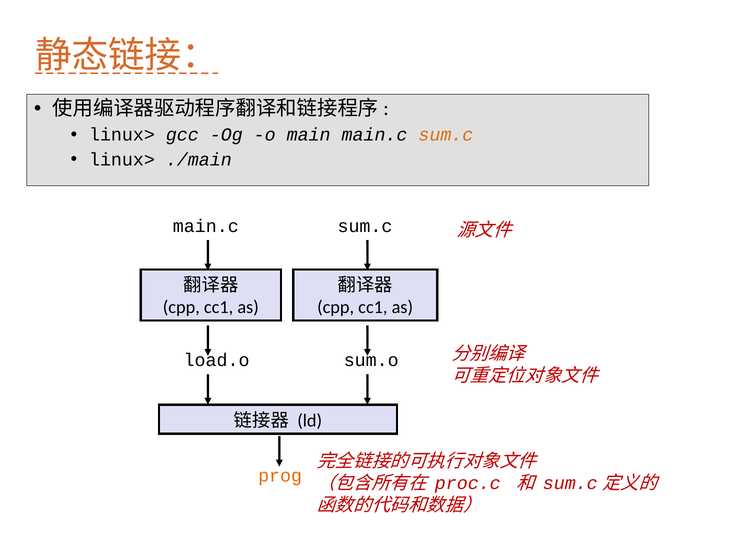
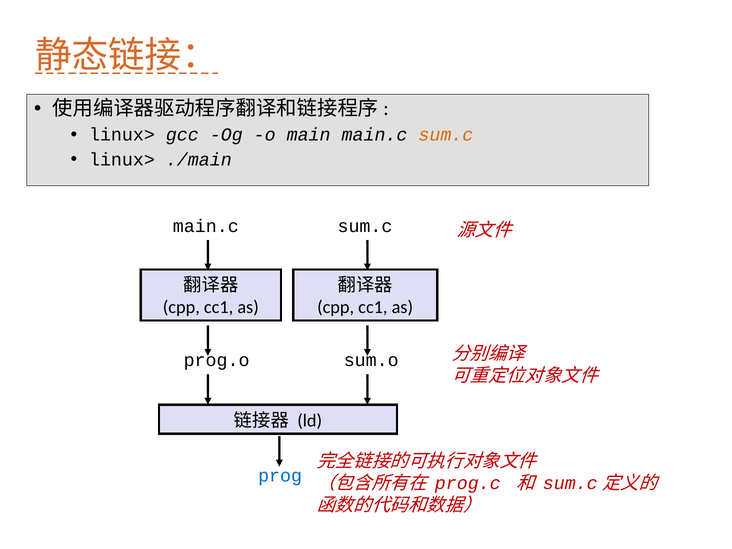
load.o: load.o -> prog.o (217, 360)
prog colour: orange -> blue (280, 476)
proc.c: proc.c -> prog.c (468, 483)
